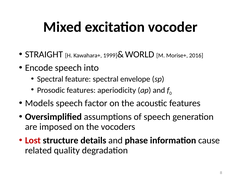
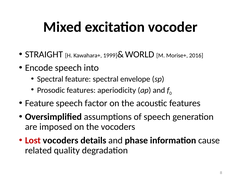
Models: Models -> Feature (39, 103)
Lost structure: structure -> vocoders (61, 140)
